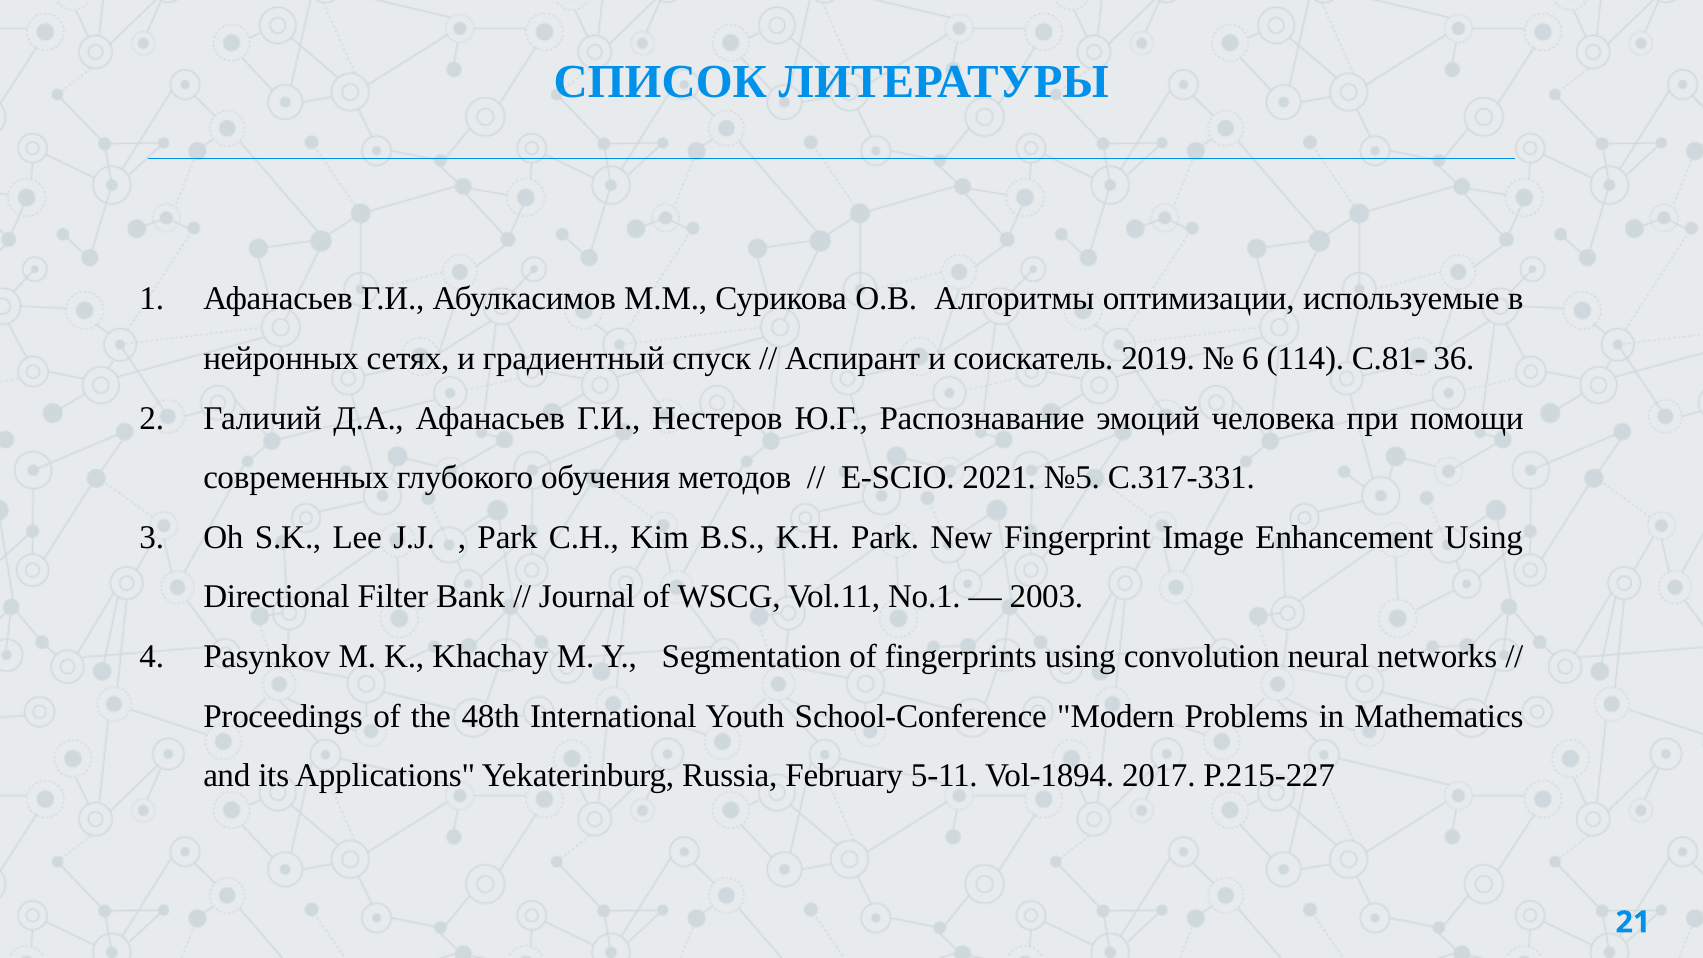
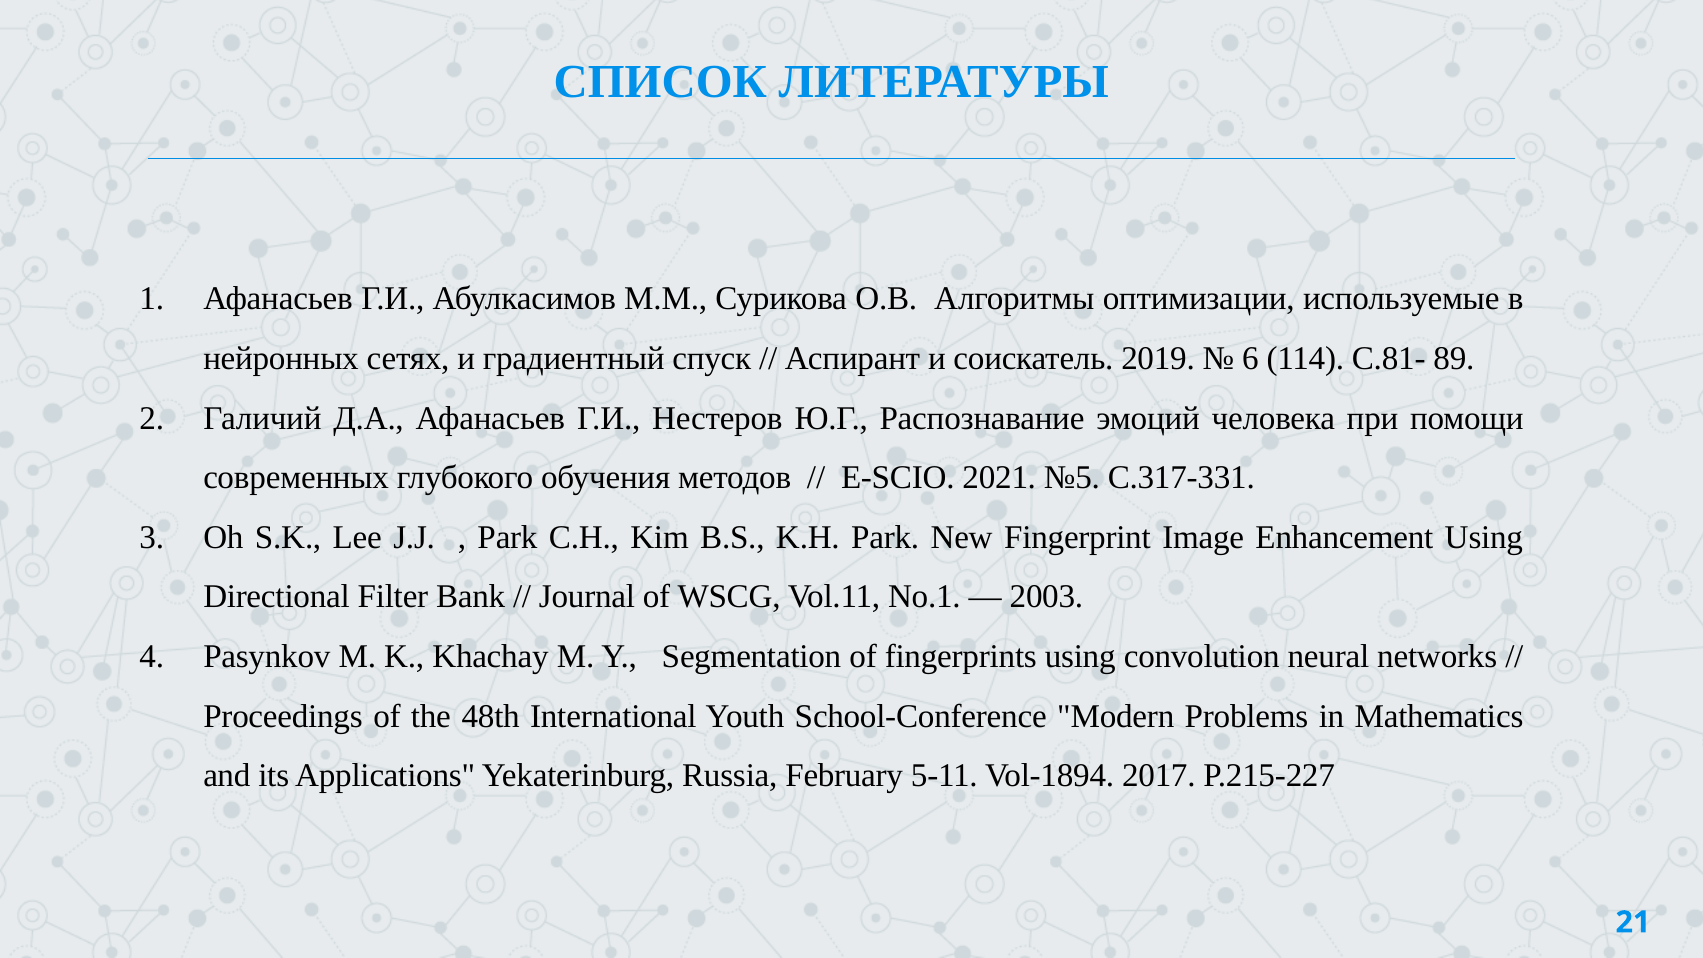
36: 36 -> 89 (1454, 359)
